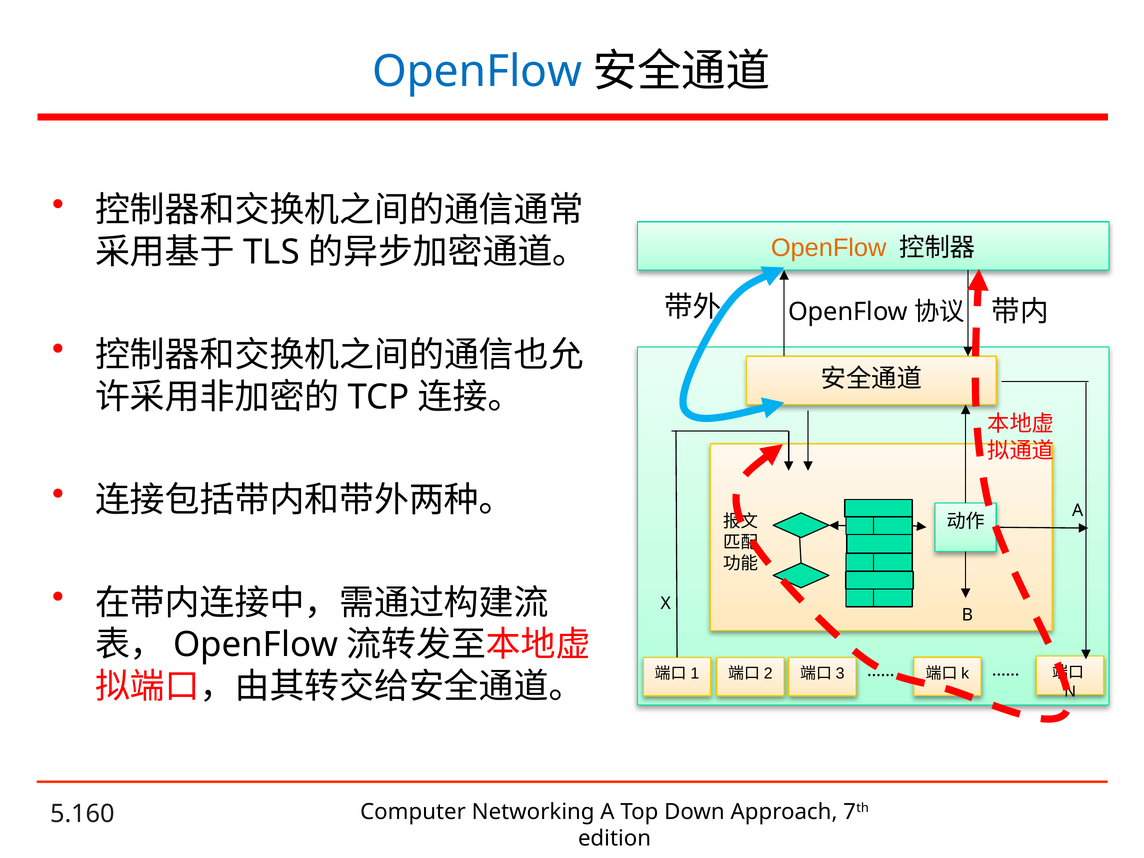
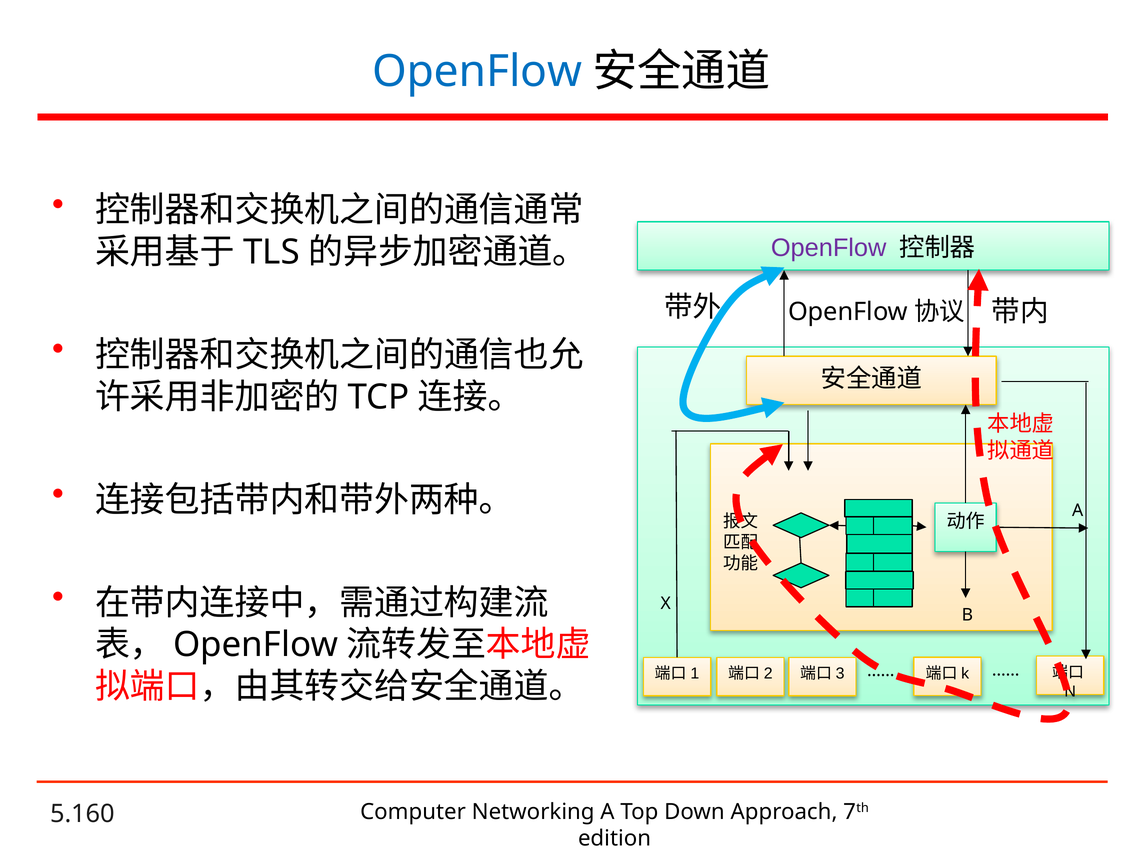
OpenFlow colour: orange -> purple (829, 248)
